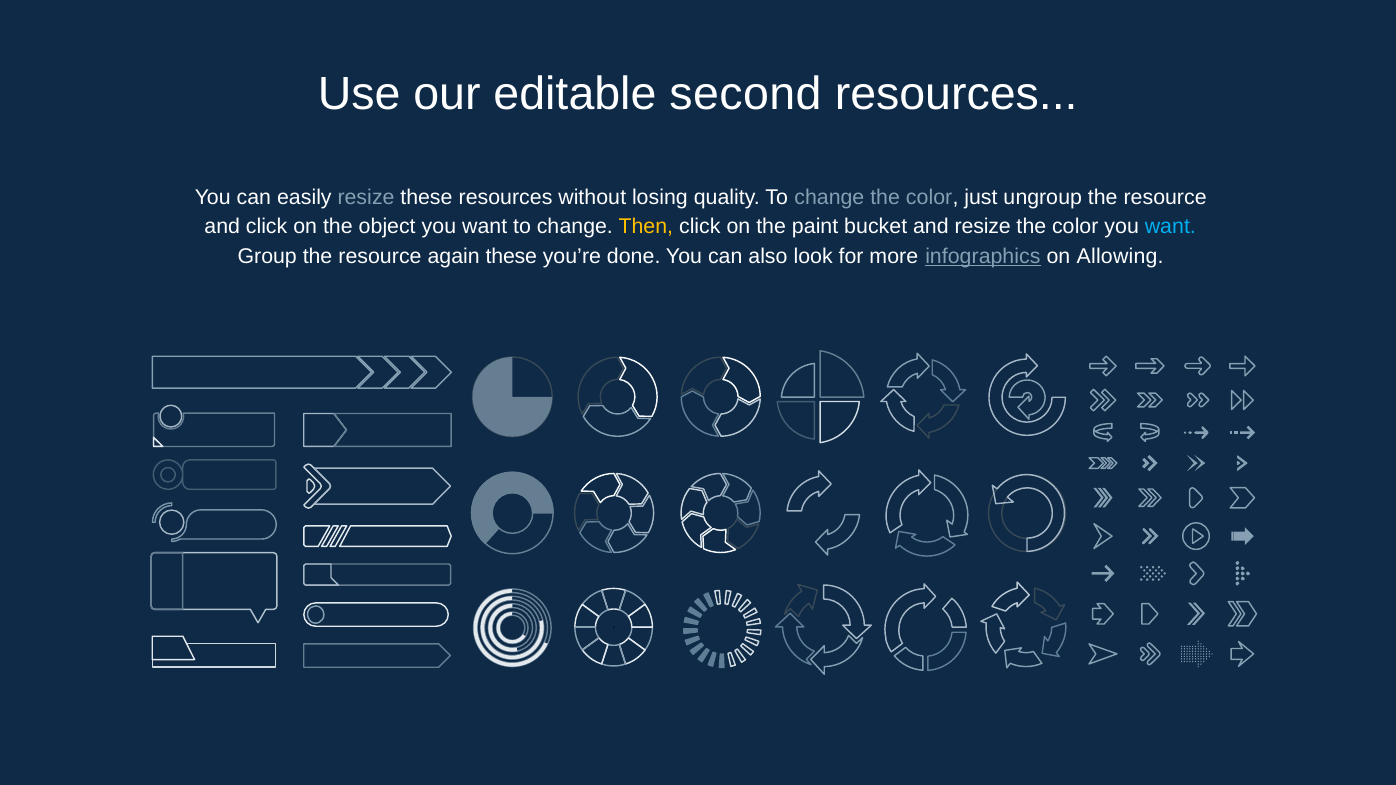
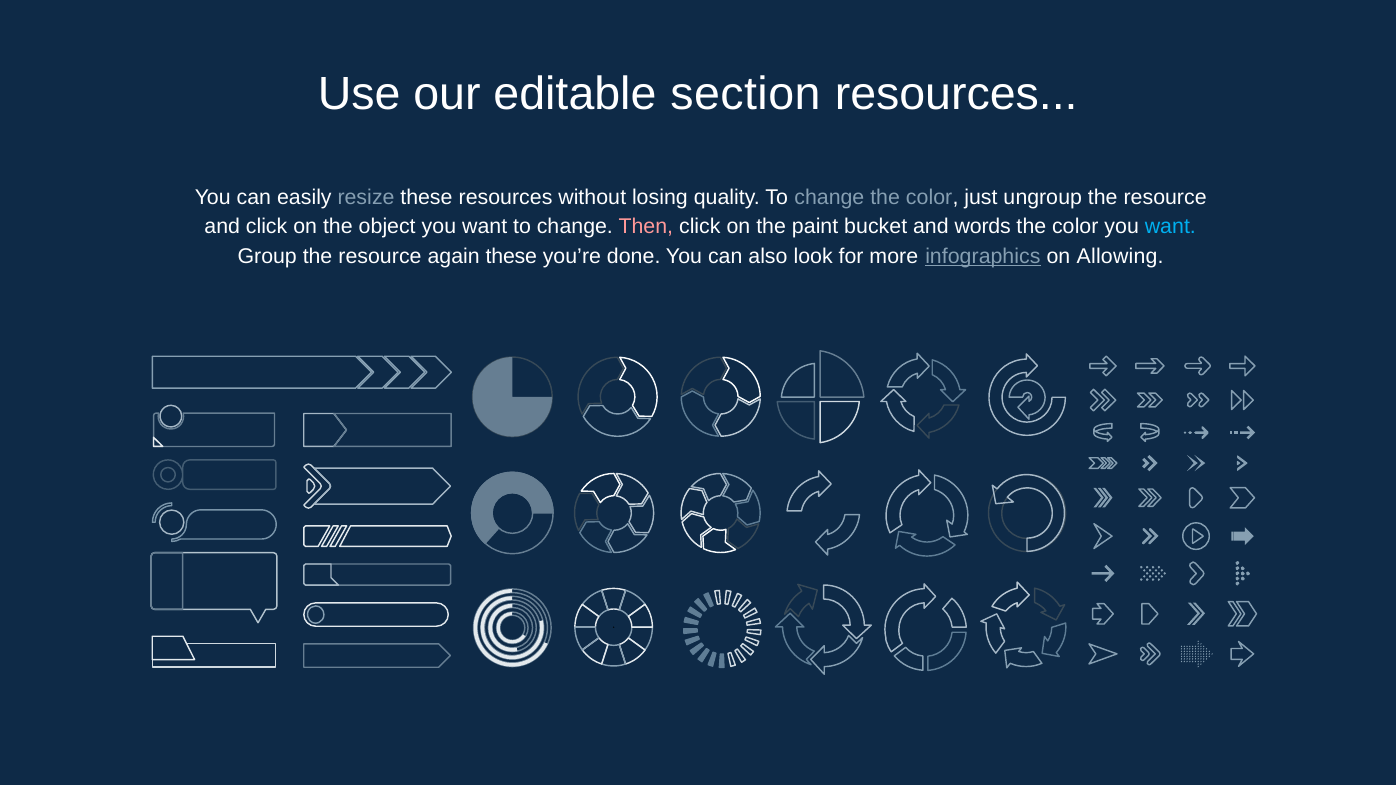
second: second -> section (745, 95)
Then colour: yellow -> pink (646, 227)
and resize: resize -> words (983, 227)
